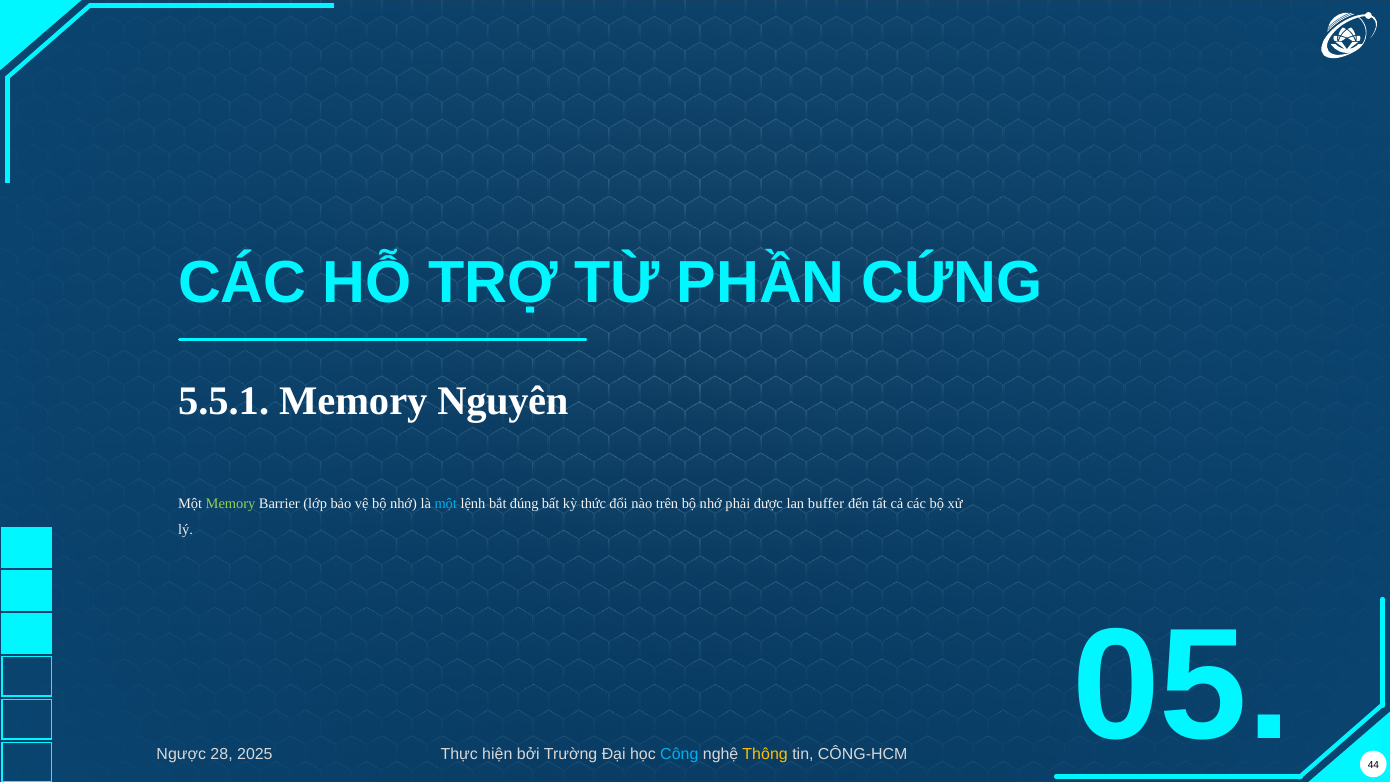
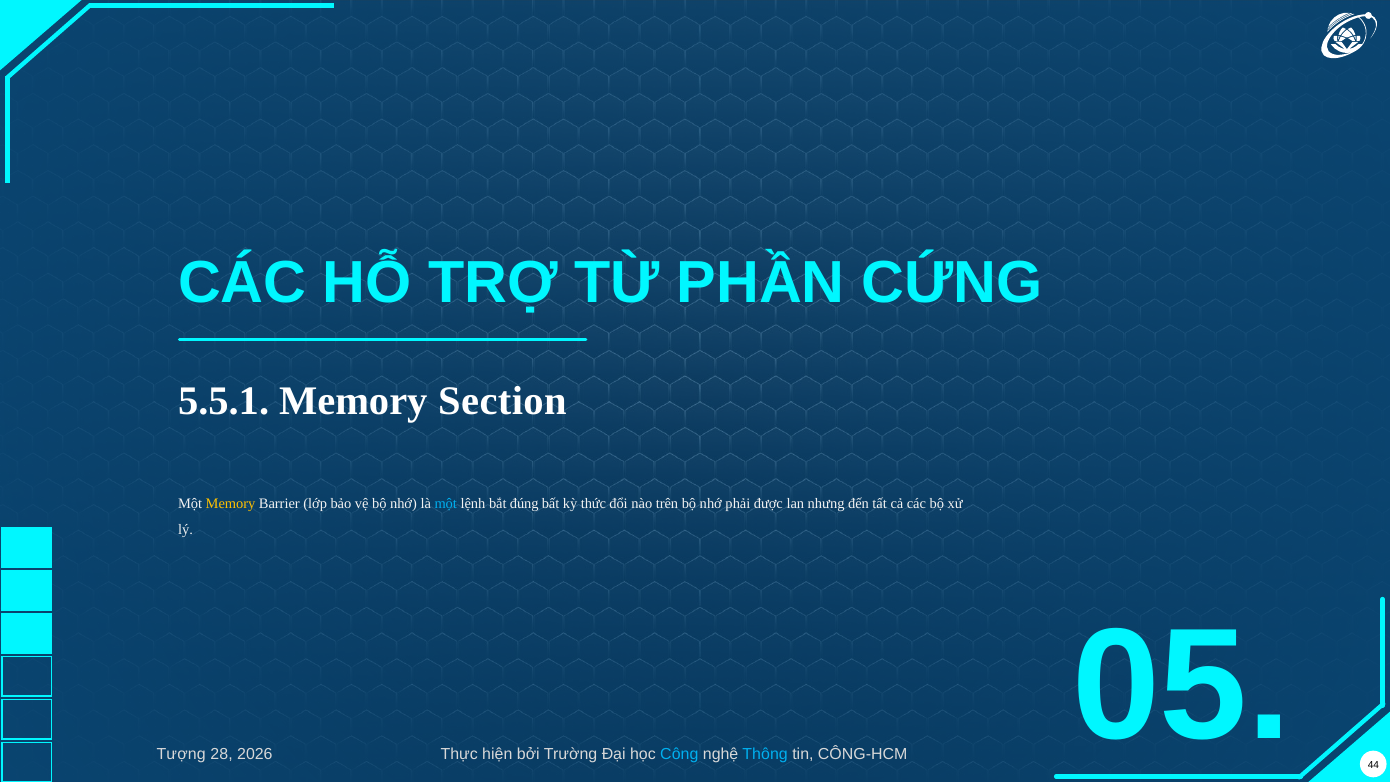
Nguyên: Nguyên -> Section (502, 401)
Memory colour: light green -> yellow (231, 504)
buffer: buffer -> nhưng (826, 504)
Ngược: Ngược -> Tượng (181, 754)
2025: 2025 -> 2026 (255, 754)
Thông colour: yellow -> light blue (765, 754)
